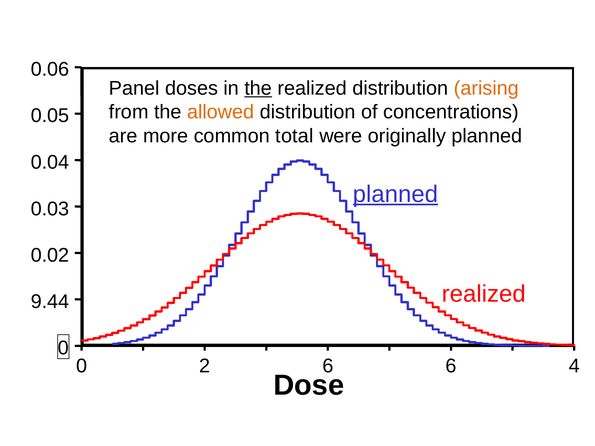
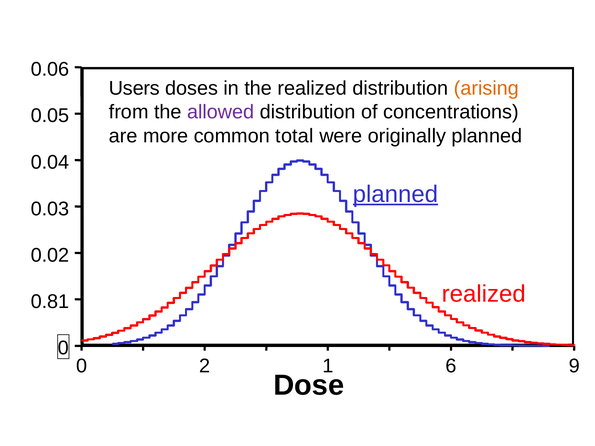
Panel: Panel -> Users (134, 88)
the underline: present -> none (258, 88)
allowed colour: orange -> purple (221, 112)
9.44: 9.44 -> 0.81 (50, 302)
2 6: 6 -> 1 (328, 366)
4: 4 -> 9 (574, 366)
